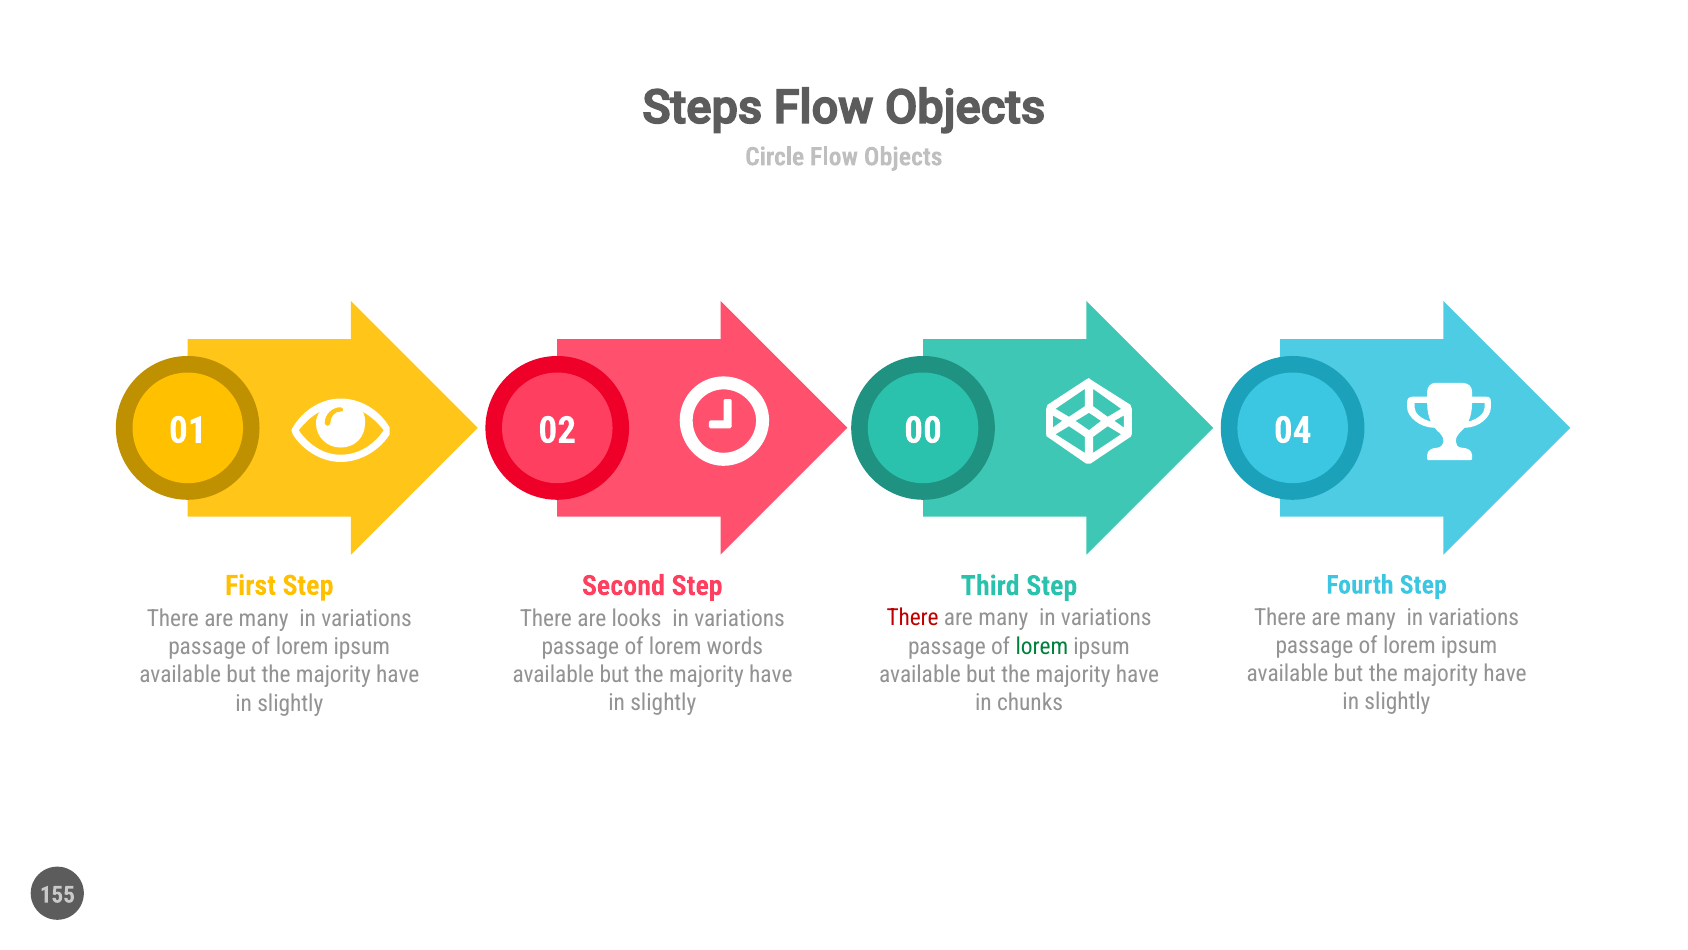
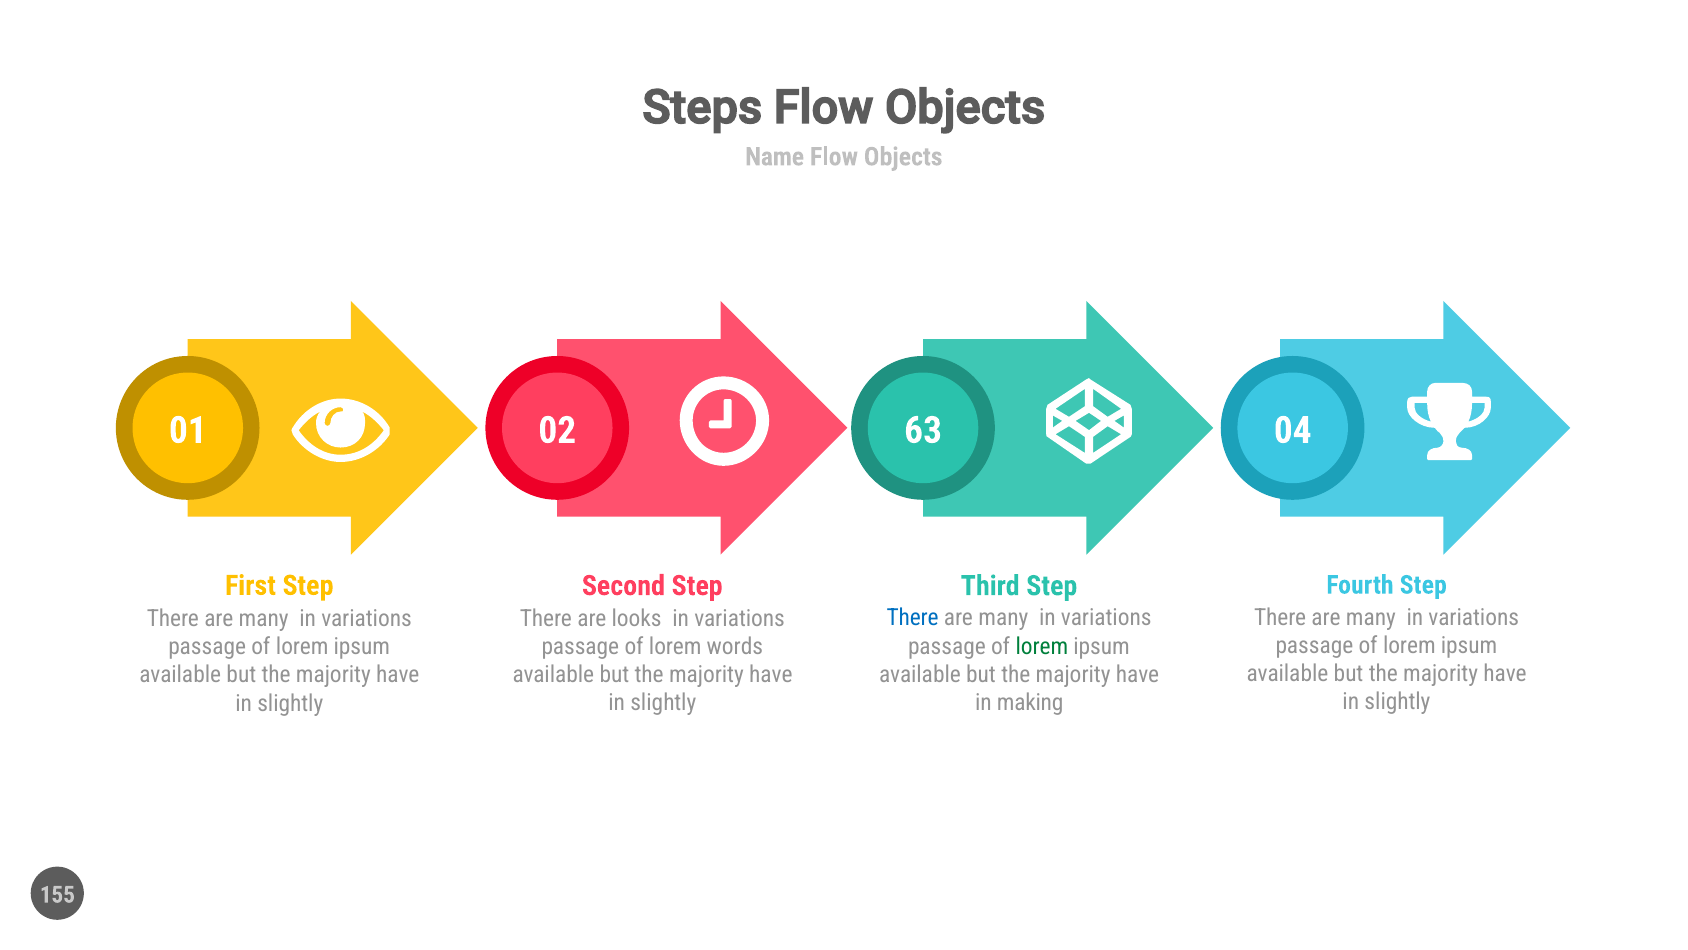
Circle: Circle -> Name (775, 157)
00: 00 -> 63 (923, 430)
There colour: red -> blue (913, 618)
chunks: chunks -> making (1030, 702)
